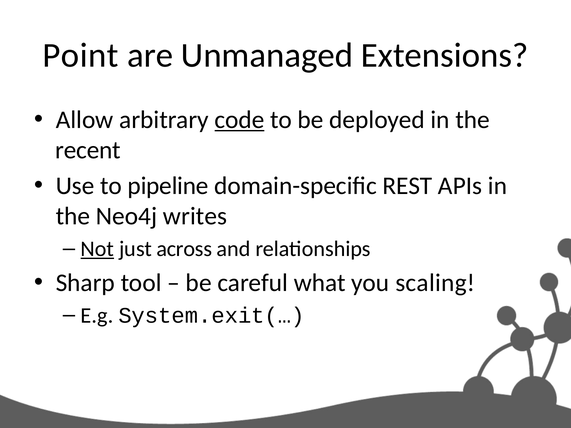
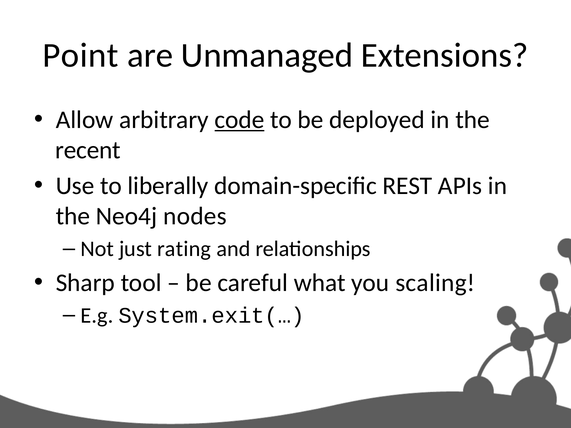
pipeline: pipeline -> liberally (168, 186)
writes: writes -> nodes (195, 216)
Not underline: present -> none (97, 249)
across: across -> rating (184, 249)
